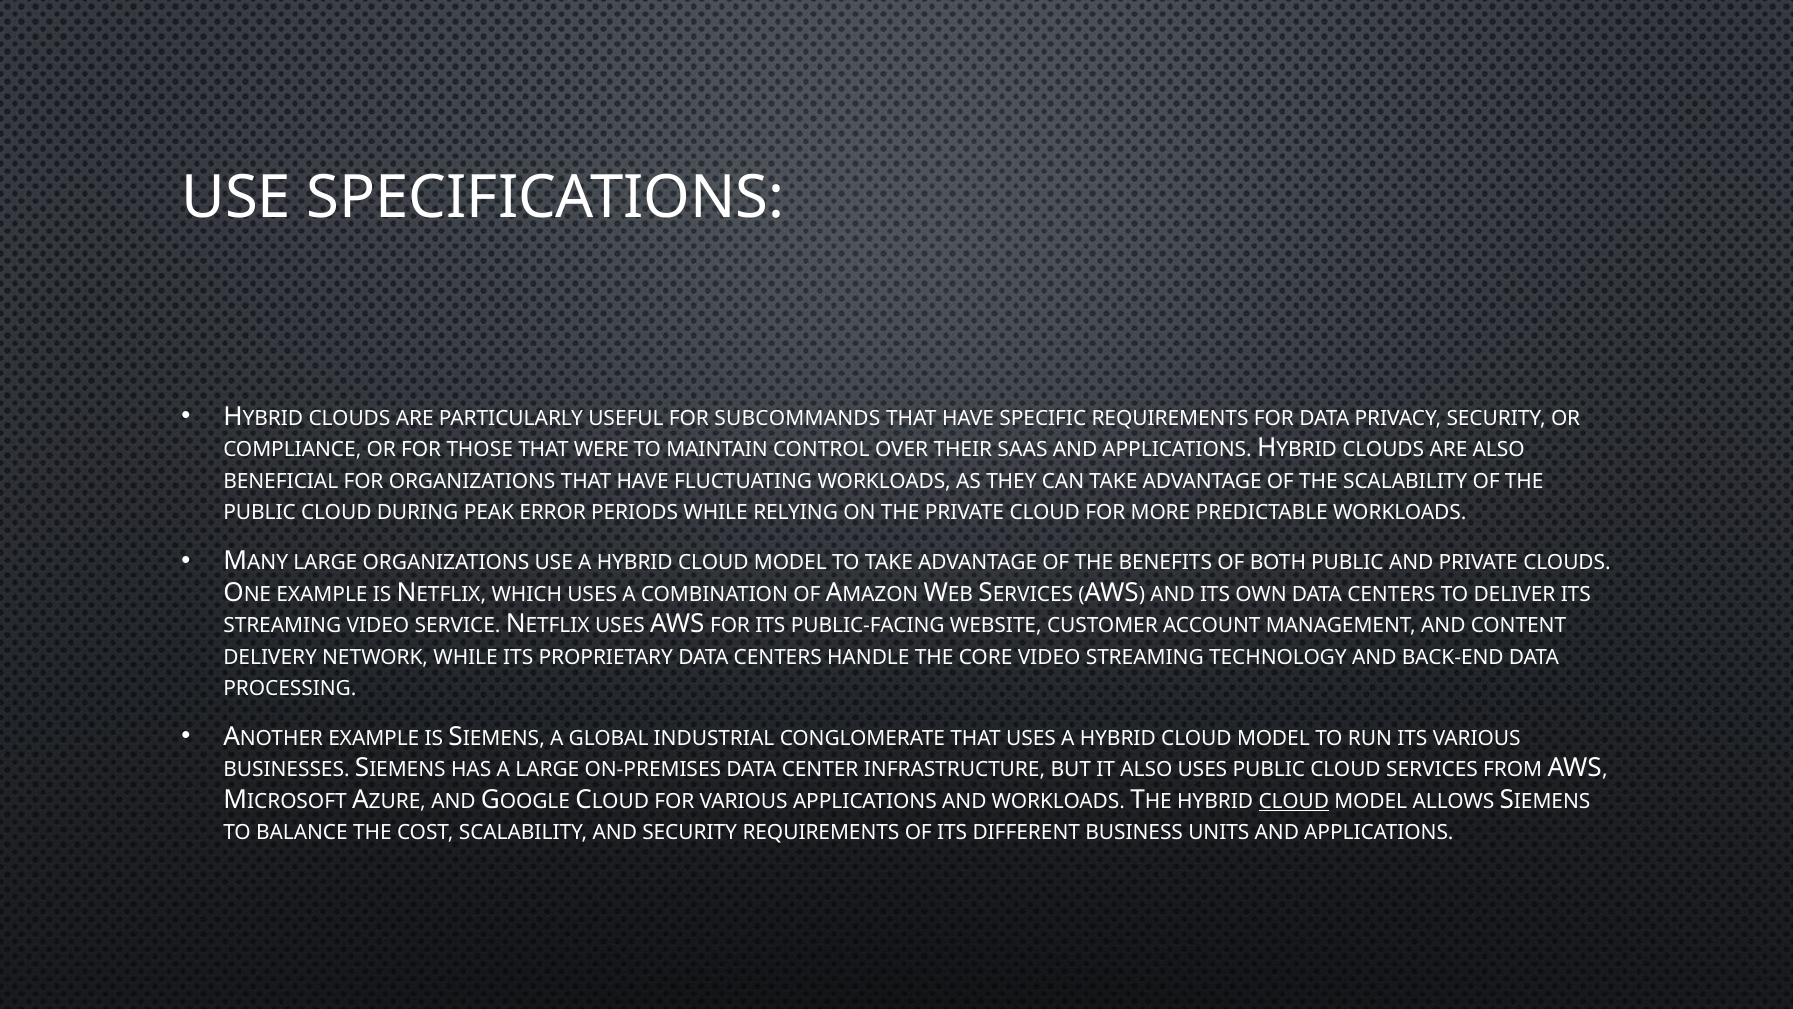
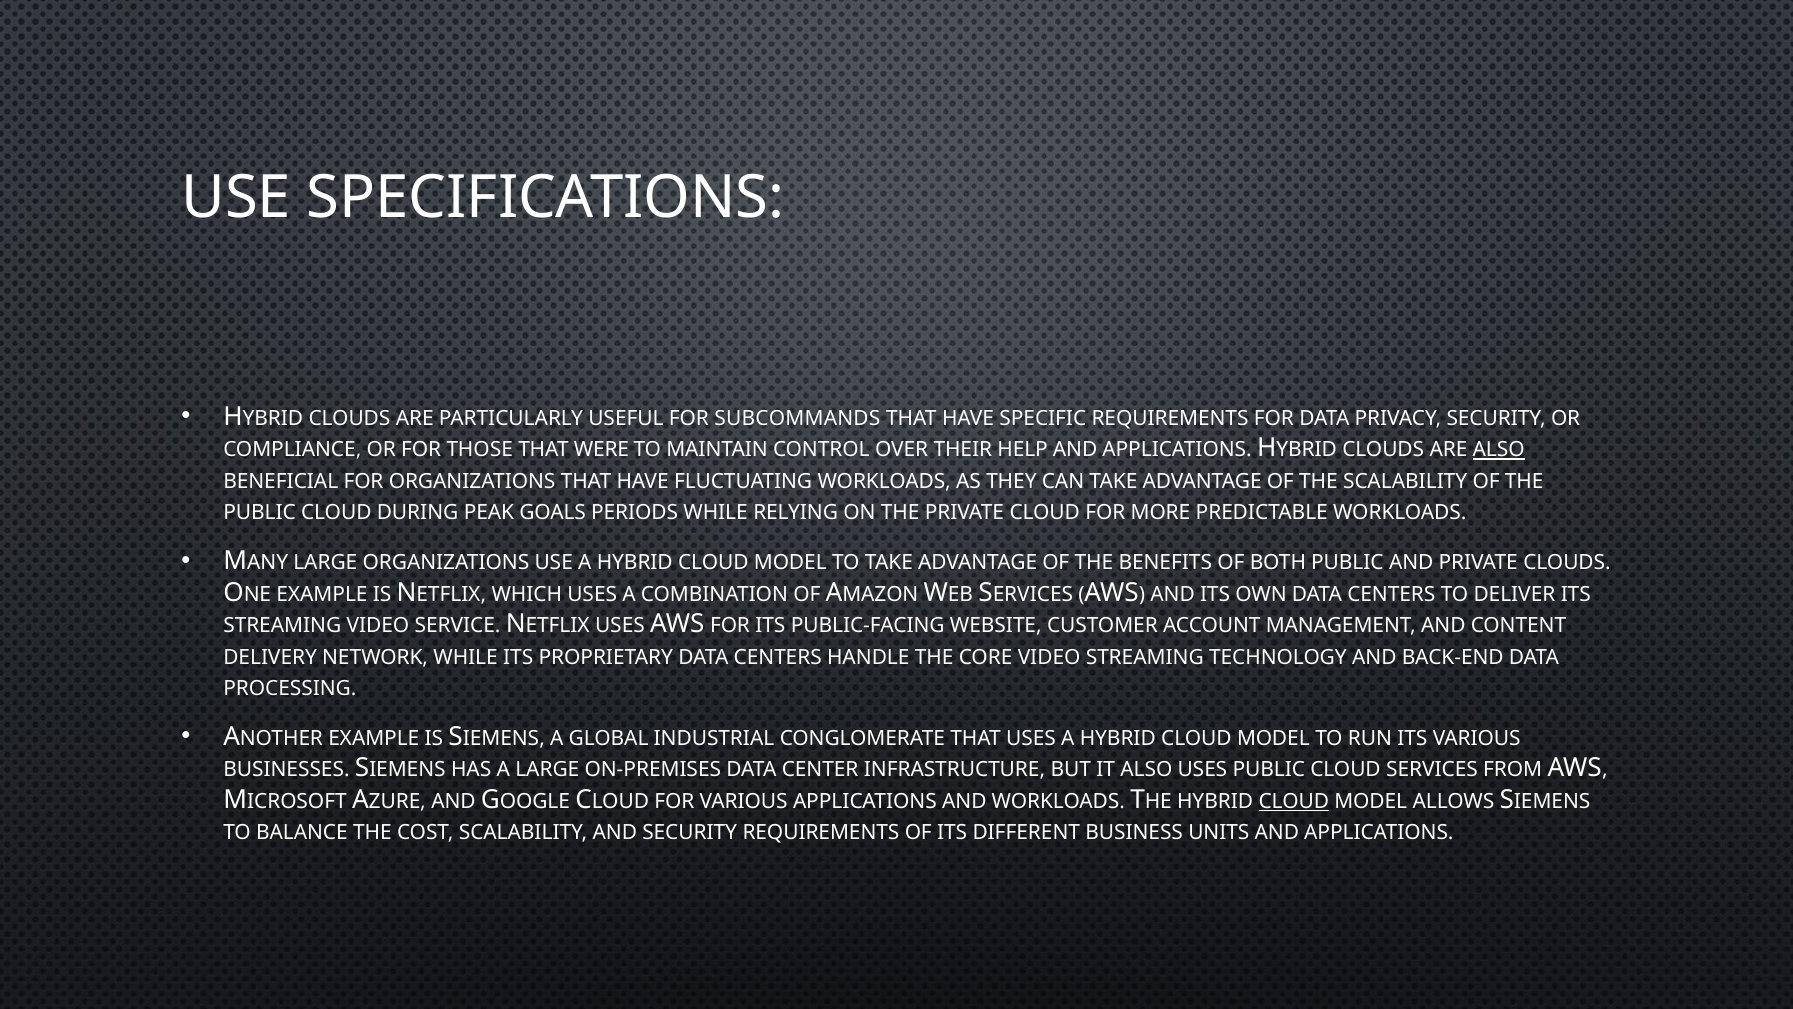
SAAS: SAAS -> HELP (1023, 450)
ALSO underline: none -> present (1499, 450)
ERROR: ERROR -> GOALS (553, 513)
